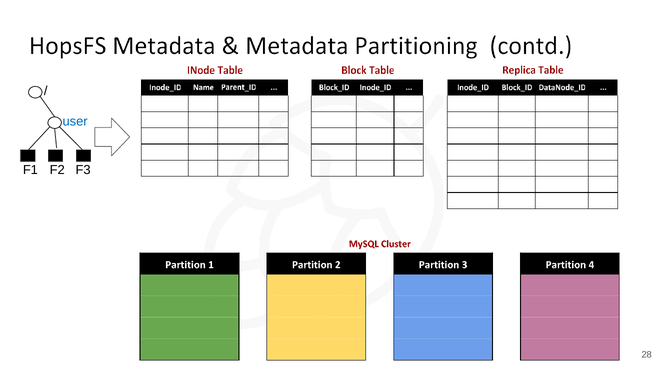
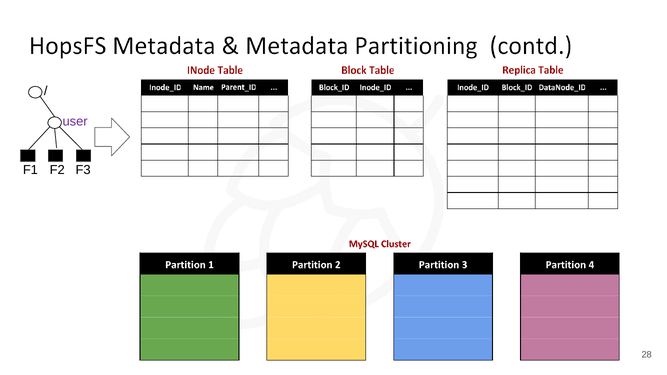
user colour: blue -> purple (75, 121)
